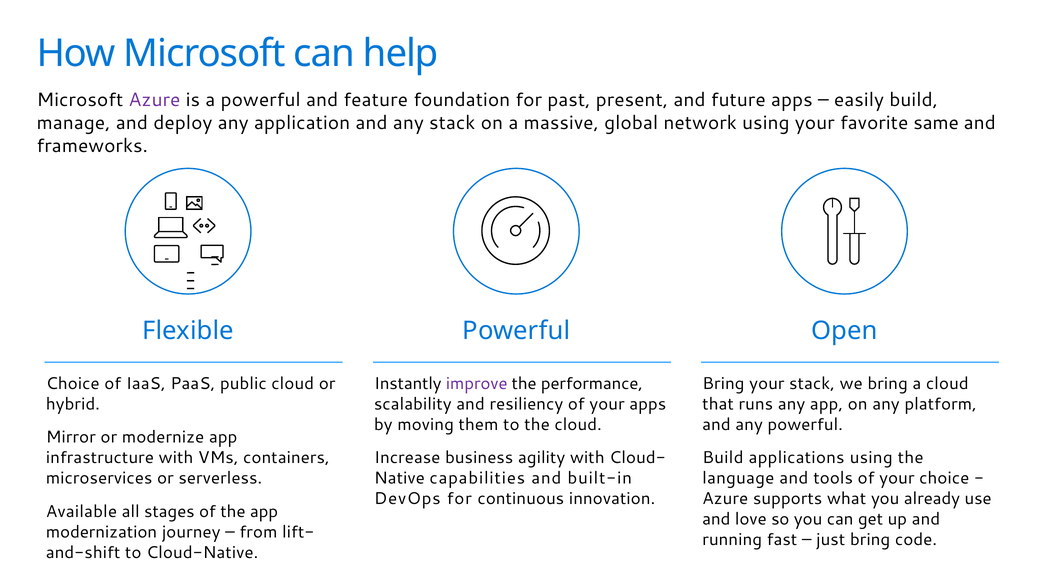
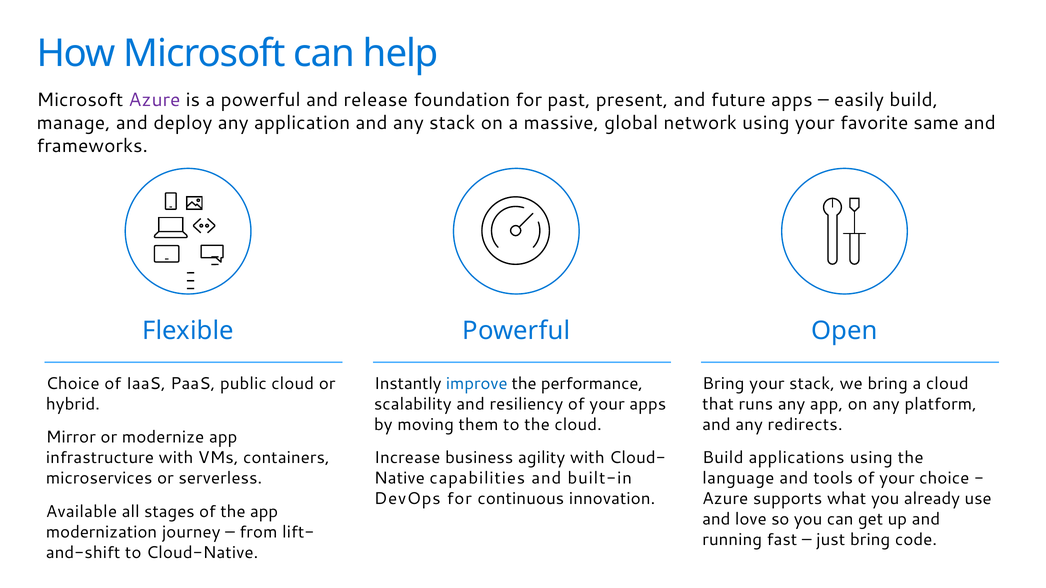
feature: feature -> release (376, 100)
improve colour: purple -> blue (477, 384)
any powerful: powerful -> redirects (805, 425)
